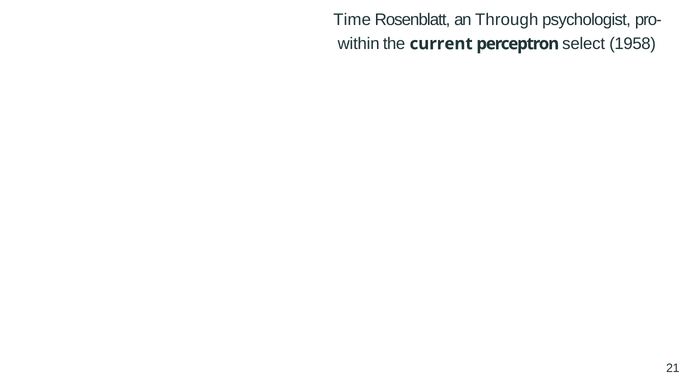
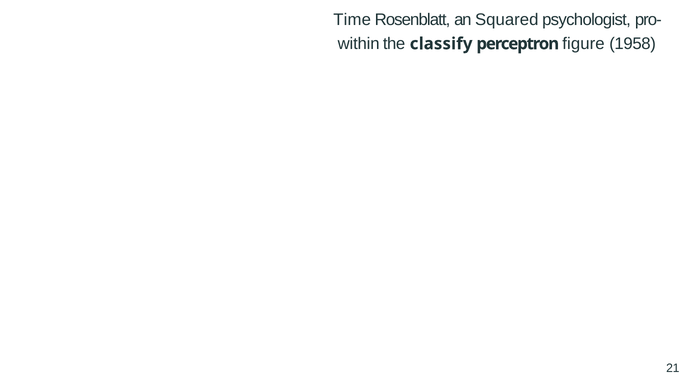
Through: Through -> Squared (507, 20)
current: current -> classify (441, 44)
select: select -> figure (583, 44)
